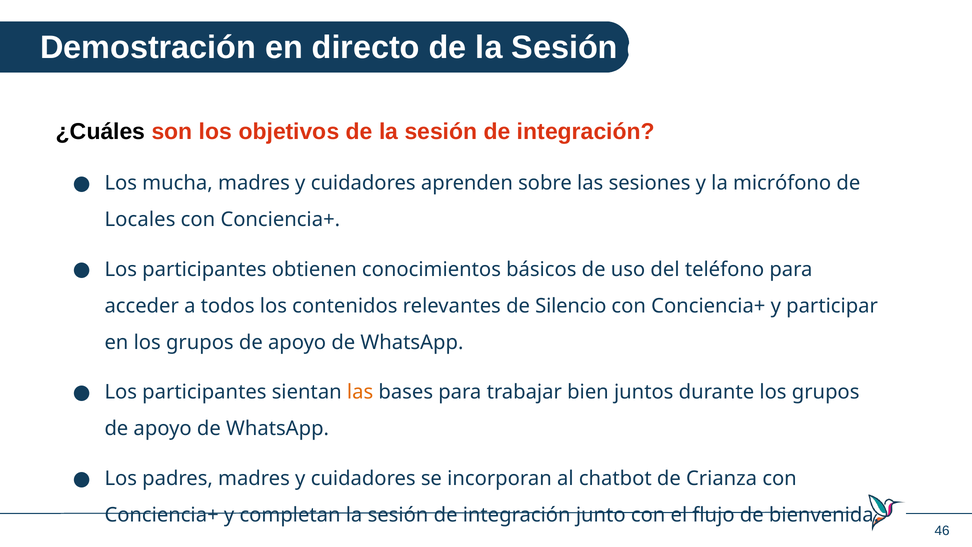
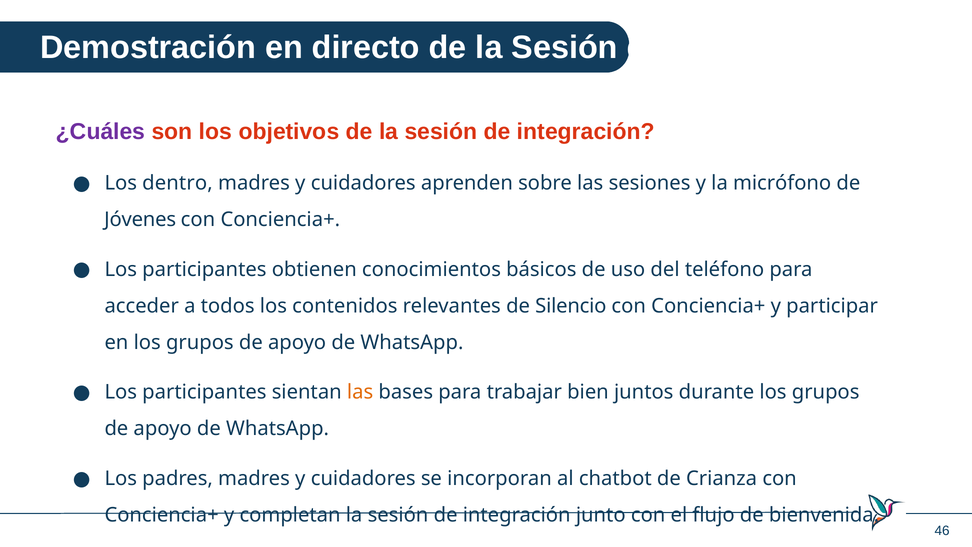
¿Cuáles colour: black -> purple (101, 132)
mucha: mucha -> dentro (177, 183)
Locales: Locales -> Jóvenes (140, 219)
